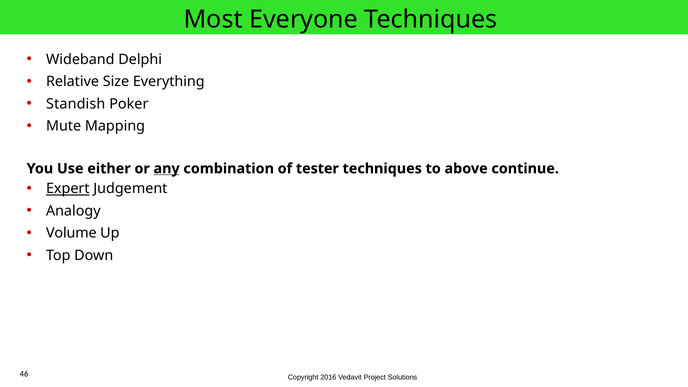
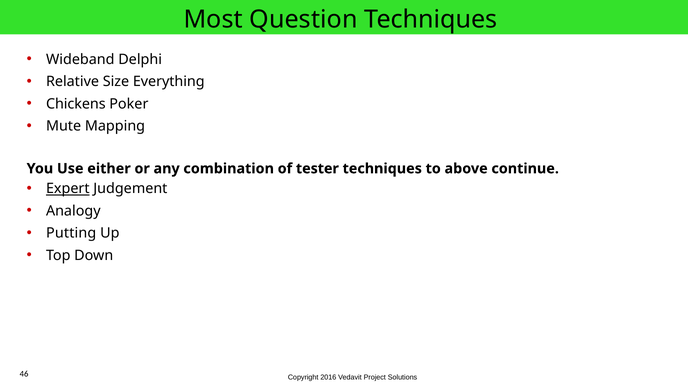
Everyone: Everyone -> Question (304, 19)
Standish: Standish -> Chickens (76, 104)
any underline: present -> none (167, 169)
Volume: Volume -> Putting (71, 233)
